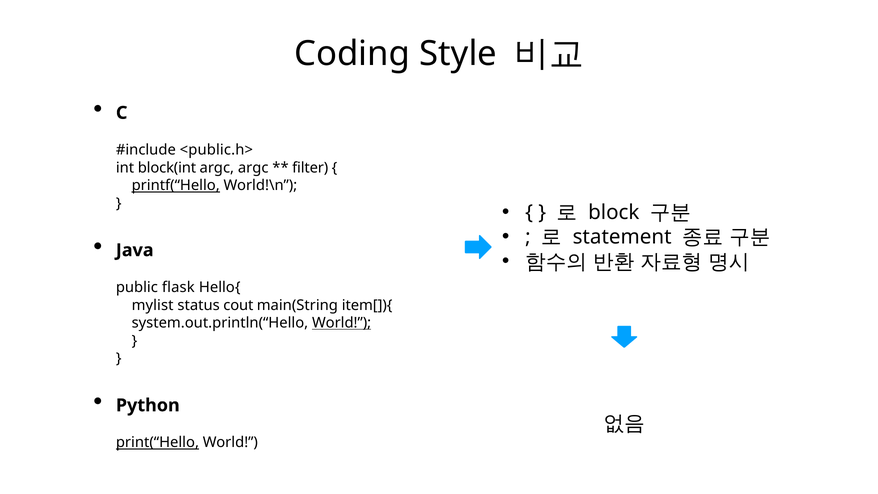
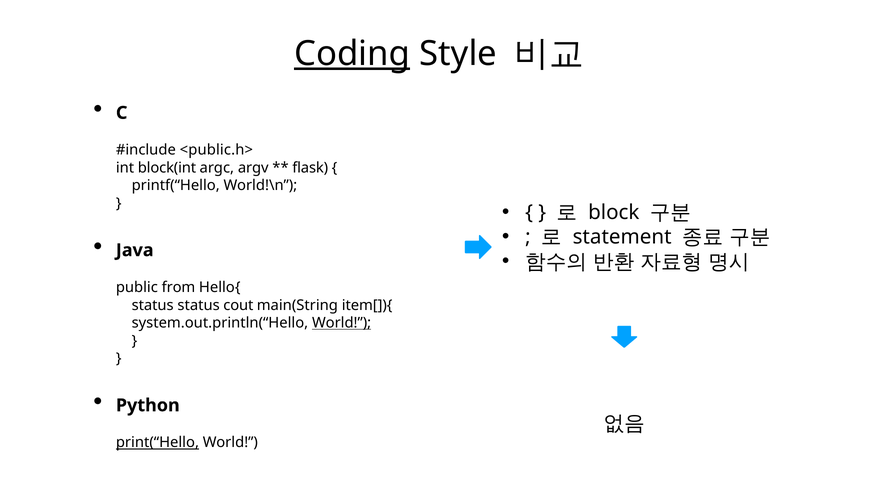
Coding underline: none -> present (352, 54)
argc argc: argc -> argv (253, 168)
filter: filter -> flask (310, 168)
printf(“Hello underline: present -> none (176, 186)
flask: flask -> from (178, 287)
mylist: mylist -> status (153, 305)
